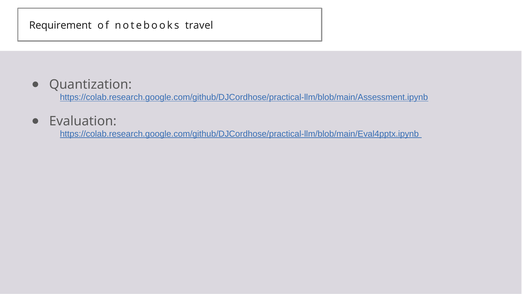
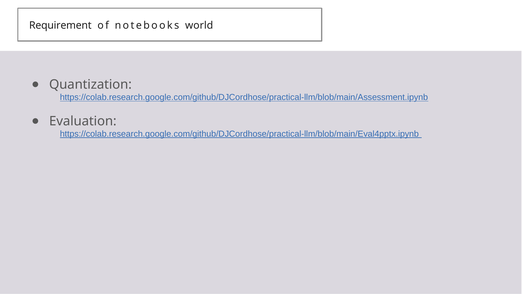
travel: travel -> world (199, 26)
